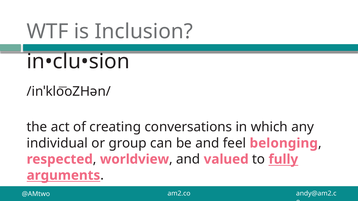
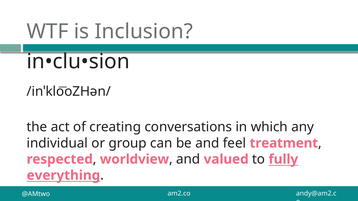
belonging: belonging -> treatment (284, 143)
arguments: arguments -> everything (63, 176)
